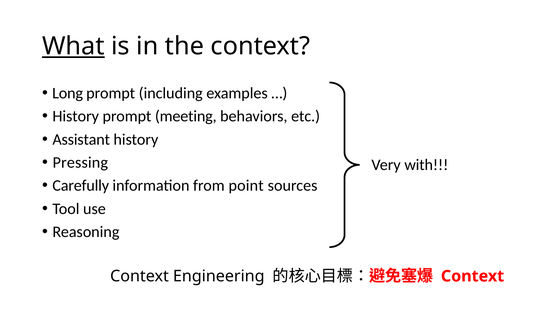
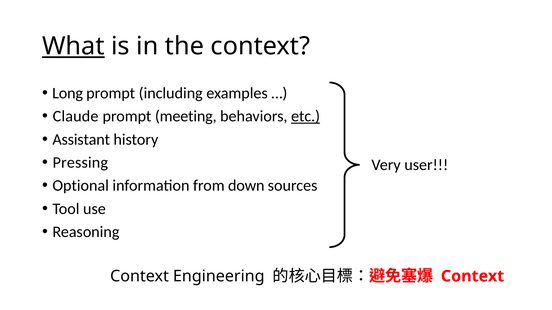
History: History -> Claude (76, 116)
etc underline: none -> present (306, 116)
with: with -> user (426, 165)
Carefully: Carefully -> Optional (81, 186)
point: point -> down (246, 186)
